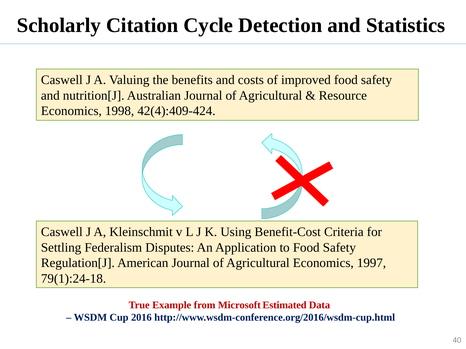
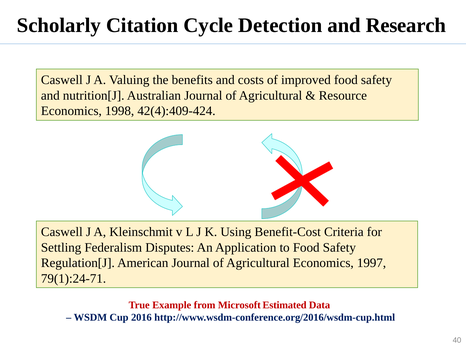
Statistics: Statistics -> Research (406, 25)
79(1):24-18: 79(1):24-18 -> 79(1):24-71 (74, 279)
